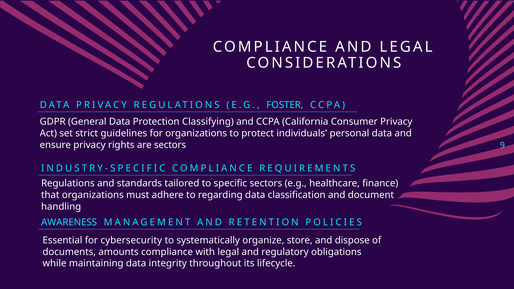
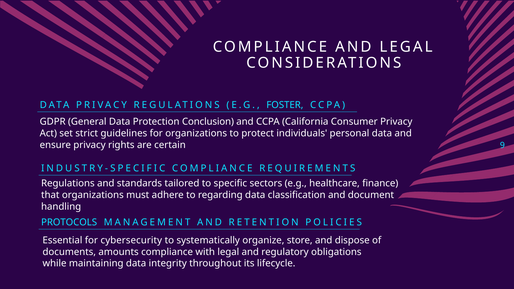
Classifying: Classifying -> Conclusion (208, 122)
are sectors: sectors -> certain (170, 145)
AWARENESS: AWARENESS -> PROTOCOLS (69, 222)
